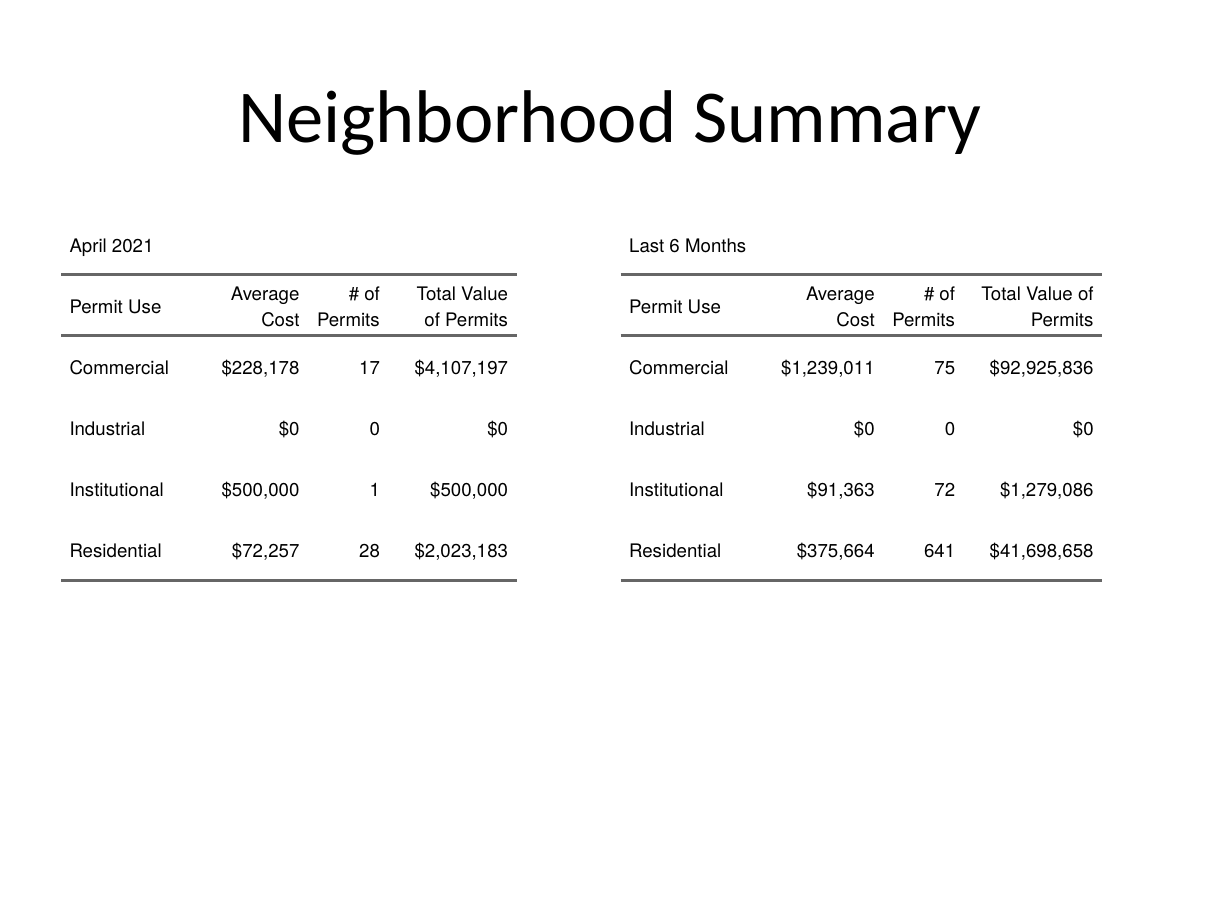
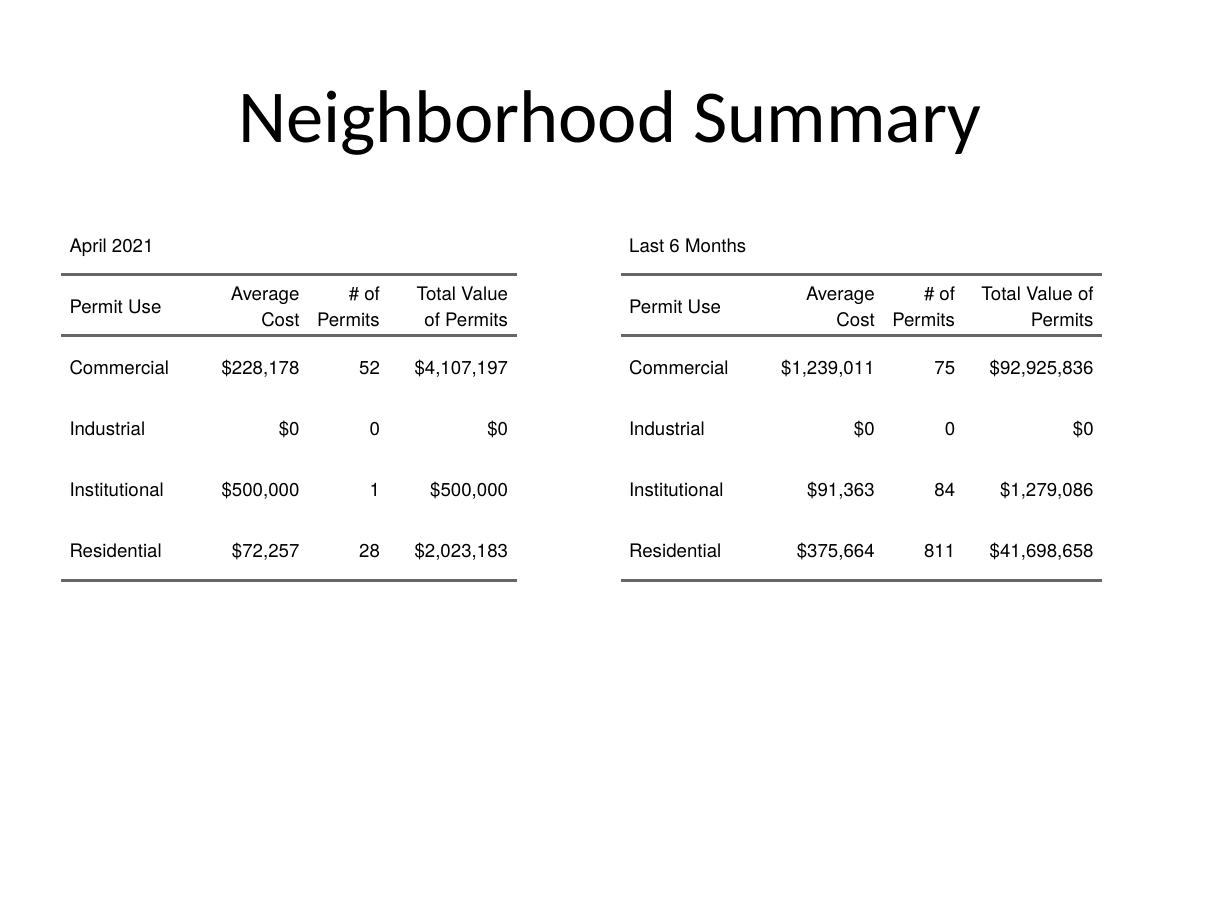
17: 17 -> 52 (370, 368)
72: 72 -> 84 (945, 490)
641: 641 -> 811 (940, 551)
